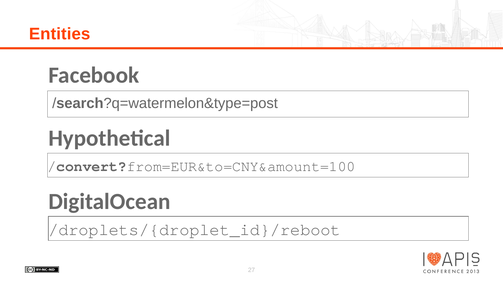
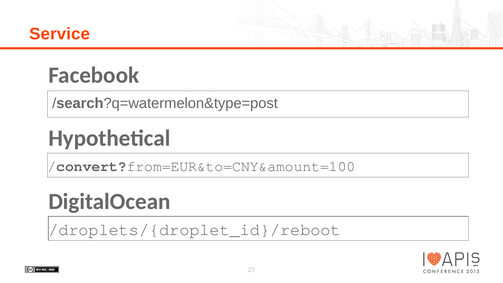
Entities: Entities -> Service (60, 34)
